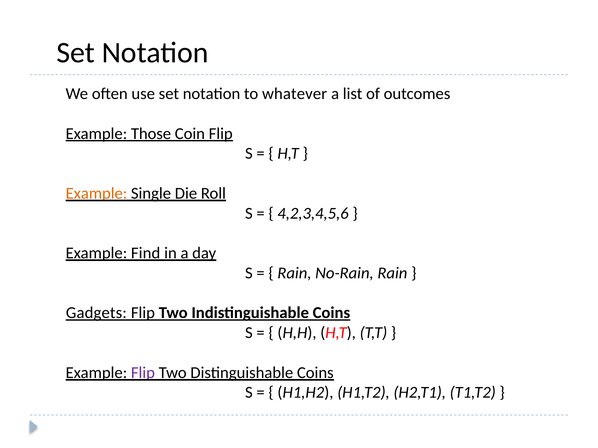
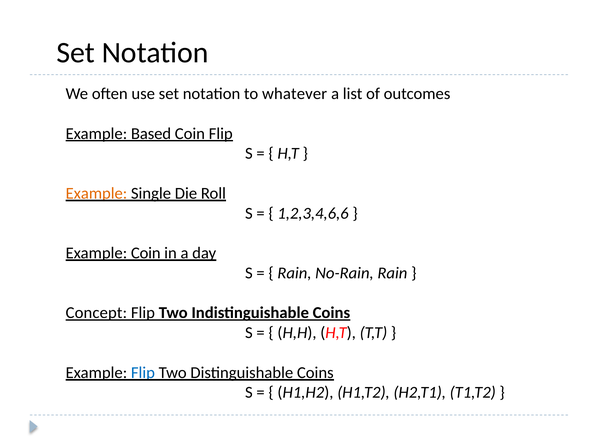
Those: Those -> Based (151, 134)
4,2,3,4,5,6: 4,2,3,4,5,6 -> 1,2,3,4,6,6 (313, 213)
Example Find: Find -> Coin (146, 253)
Gadgets: Gadgets -> Concept (96, 313)
Flip colour: purple -> blue (143, 373)
